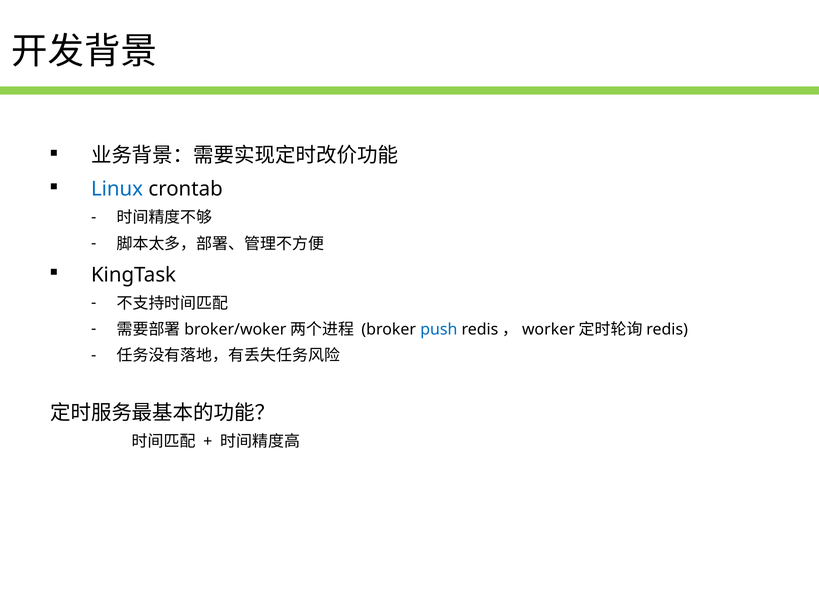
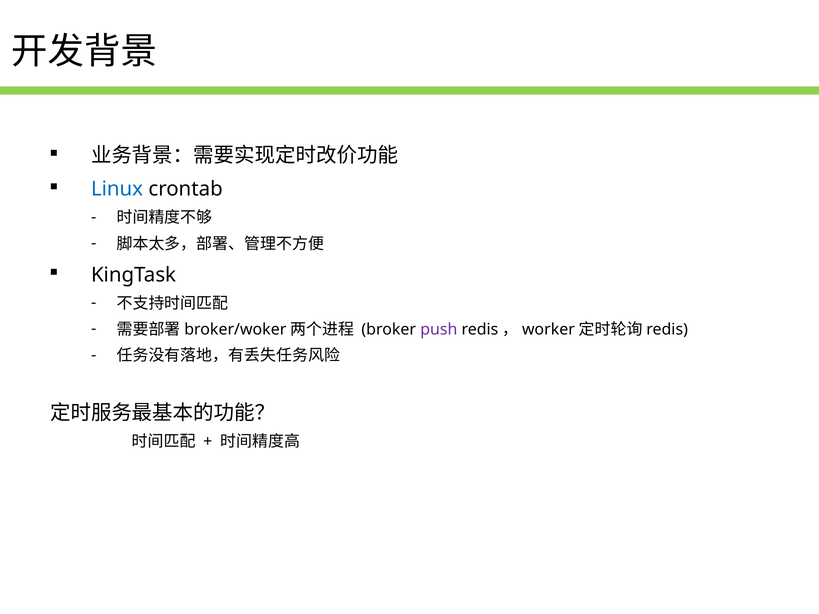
push colour: blue -> purple (439, 330)
